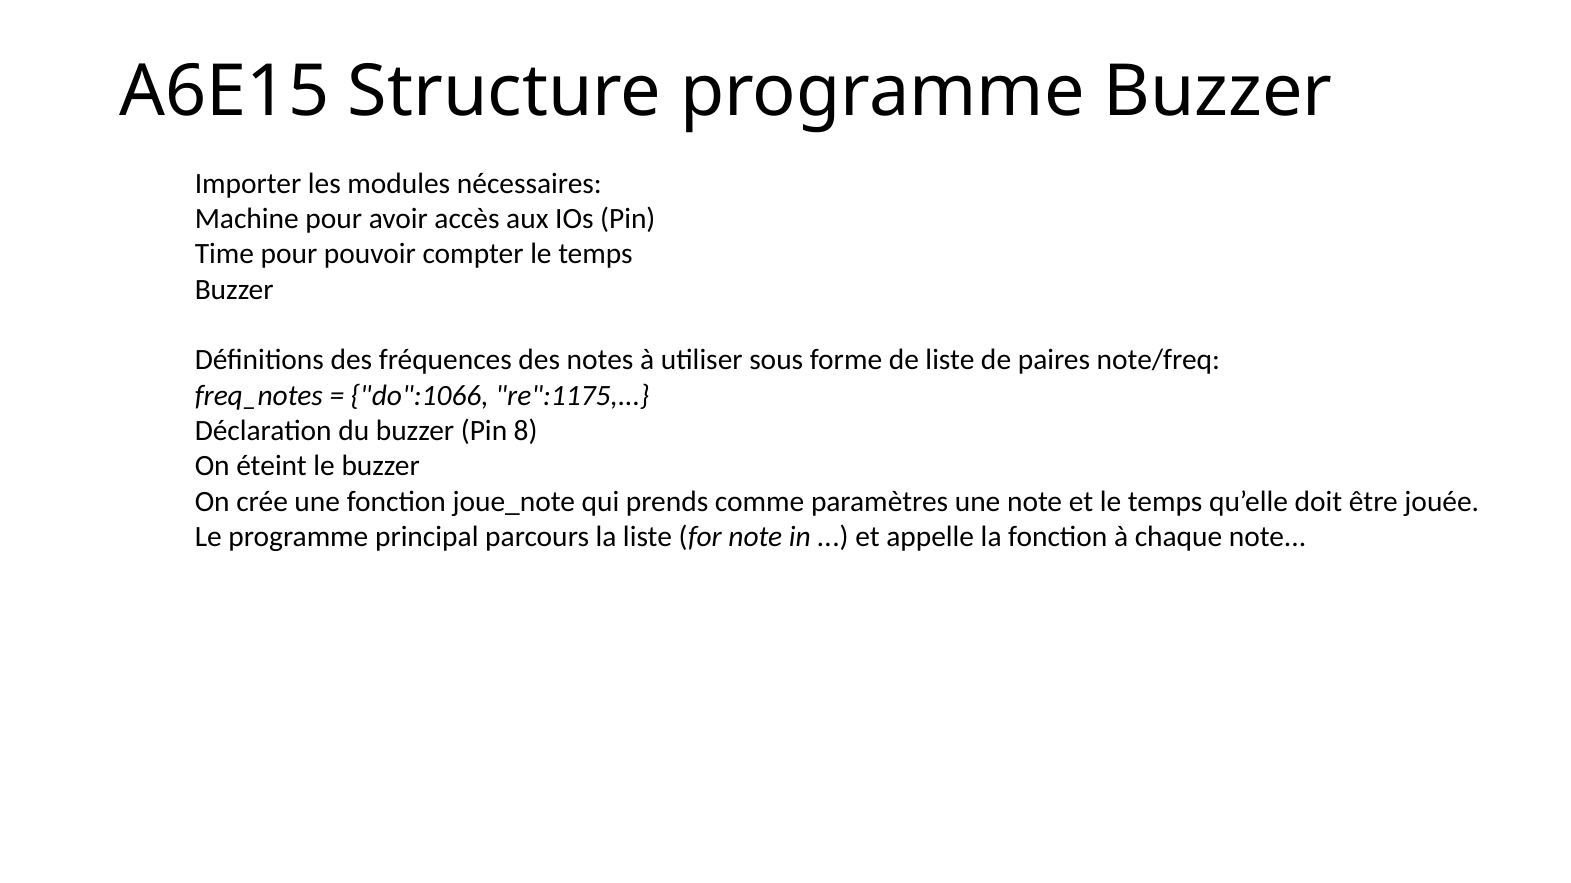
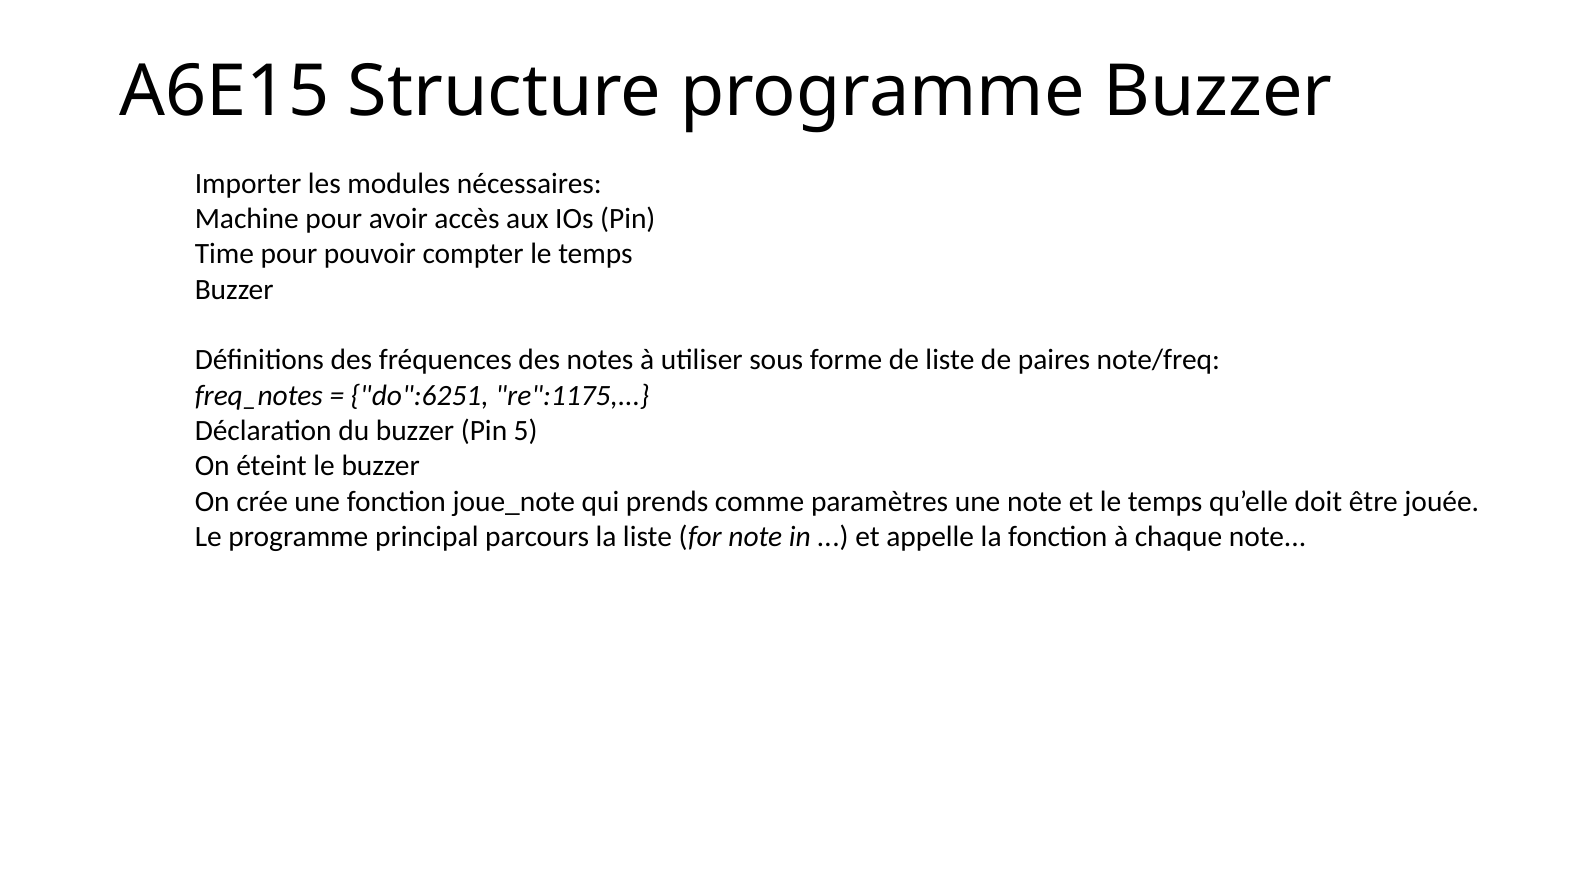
do":1066: do":1066 -> do":6251 (420, 396)
8: 8 -> 5 (526, 431)
